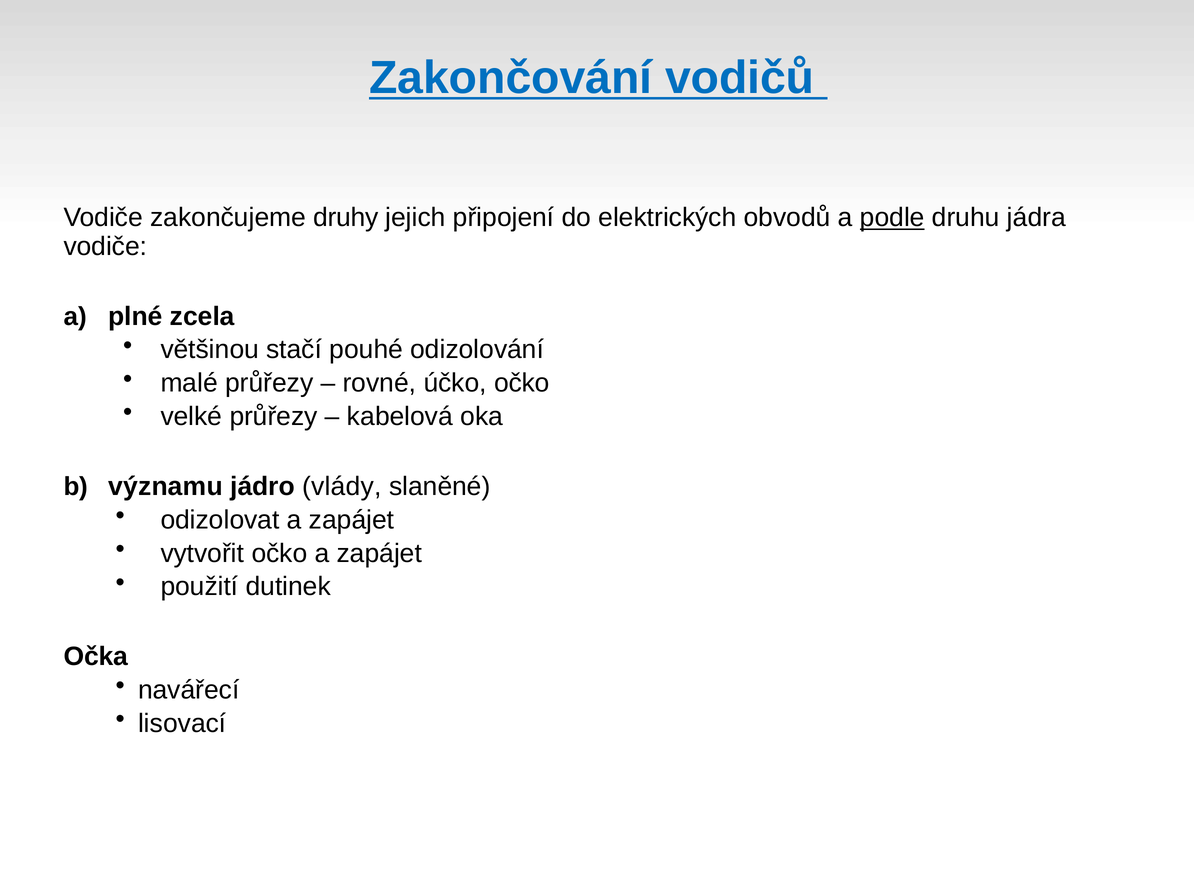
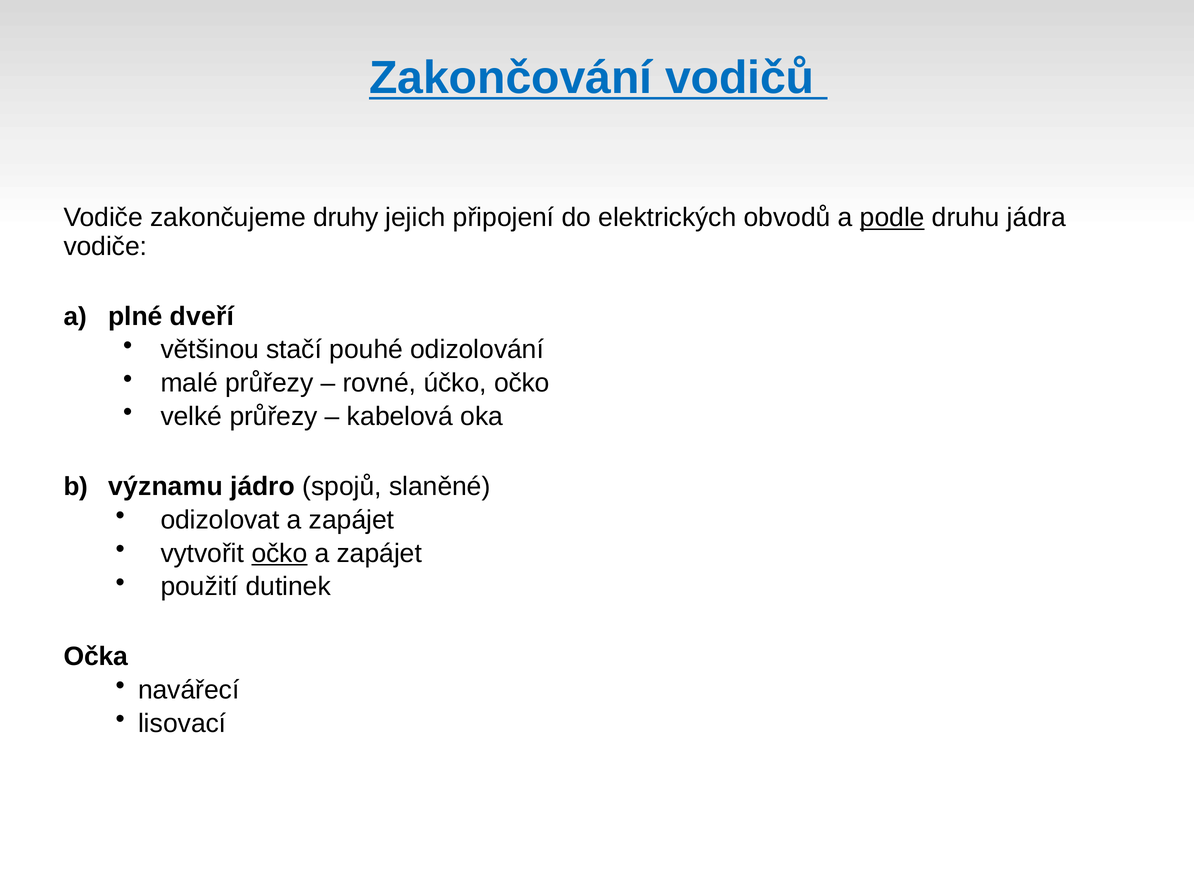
zcela: zcela -> dveří (202, 316)
vlády: vlády -> spojů (342, 486)
očko underline: none -> present (279, 553)
